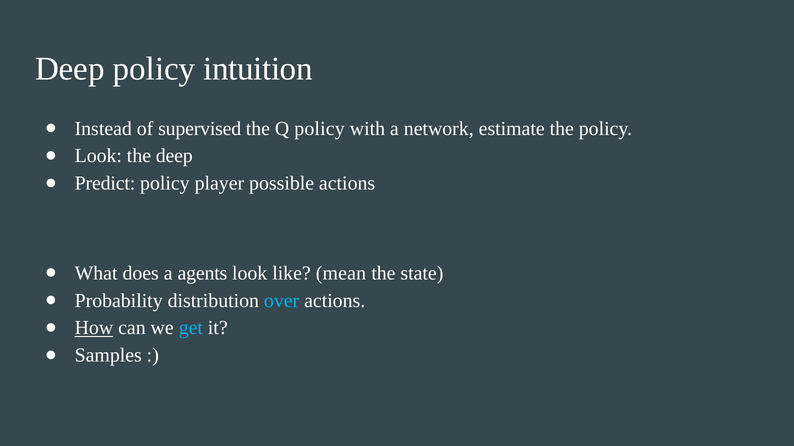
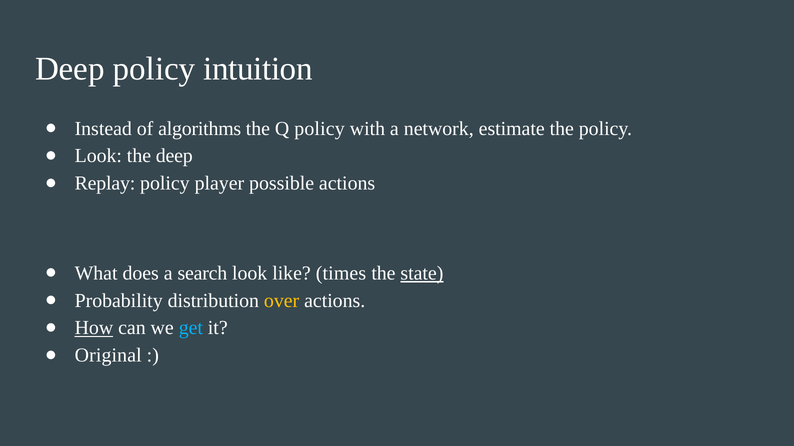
supervised: supervised -> algorithms (200, 129)
Predict: Predict -> Replay (105, 184)
agents: agents -> search (202, 274)
mean: mean -> times (341, 274)
state underline: none -> present (422, 274)
over colour: light blue -> yellow (282, 301)
Samples: Samples -> Original (108, 356)
